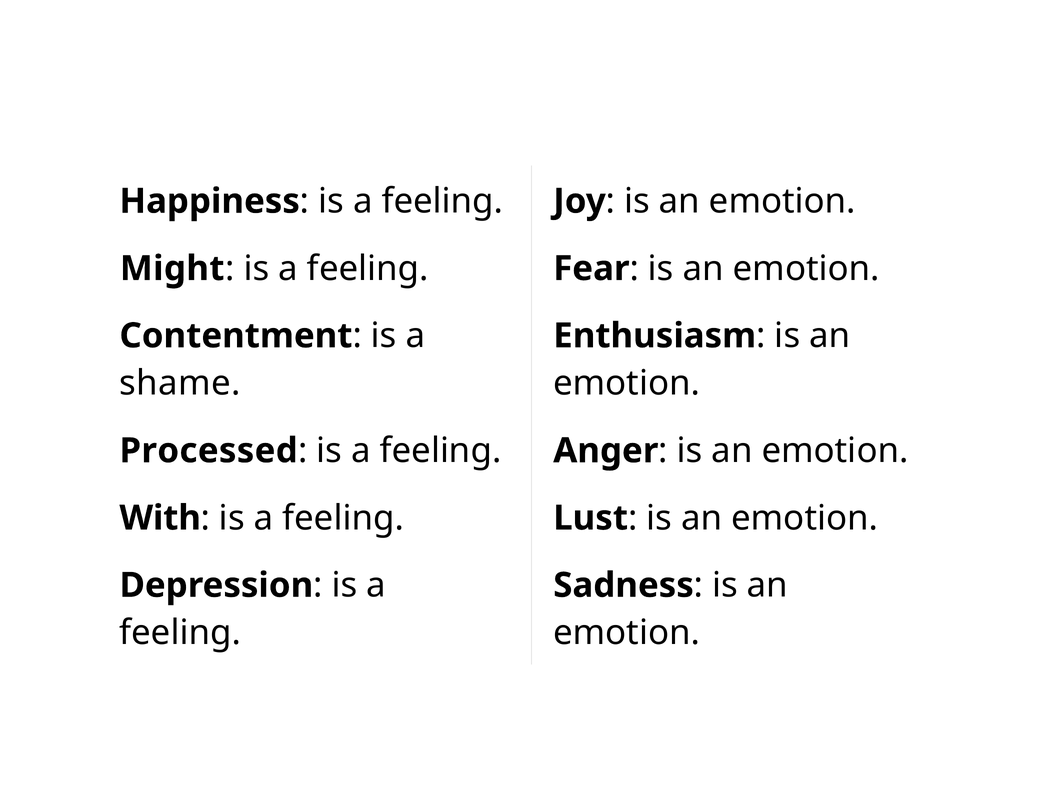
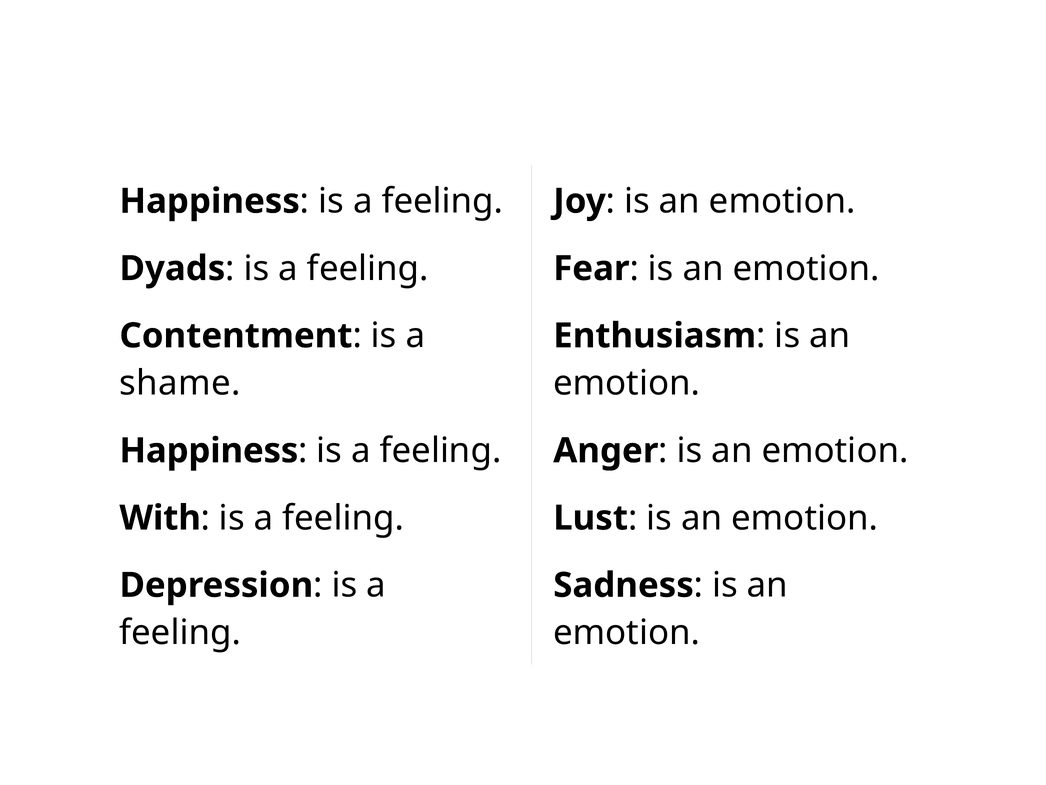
Might: Might -> Dyads (172, 268)
Processed: Processed -> Happiness (209, 450)
